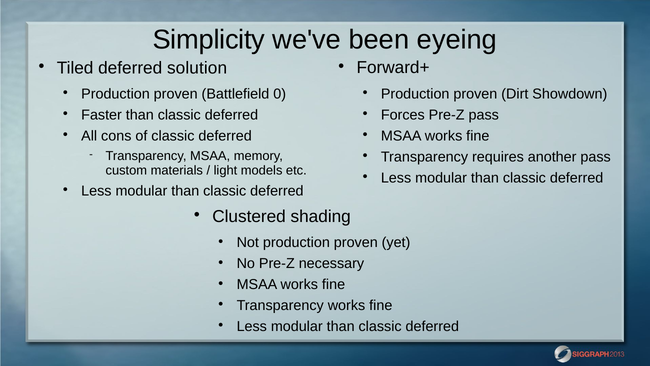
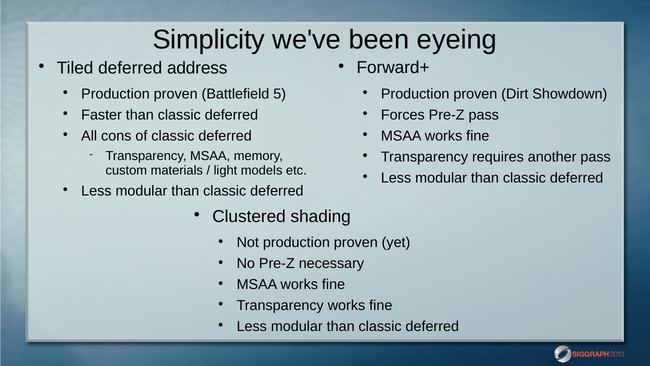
solution: solution -> address (197, 68)
0: 0 -> 5 (280, 94)
